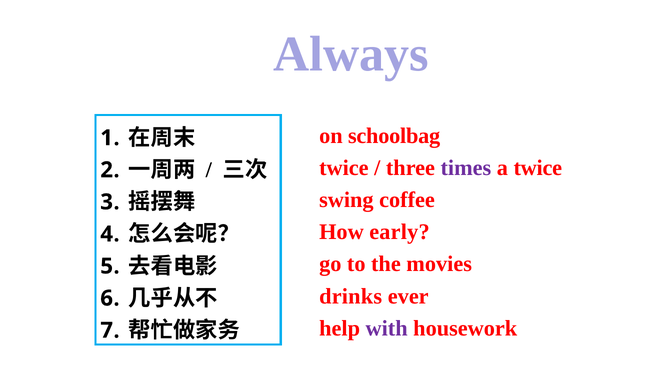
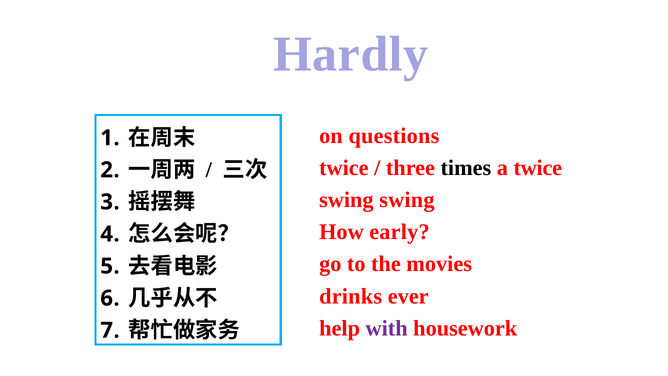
Always: Always -> Hardly (351, 54)
schoolbag: schoolbag -> questions (394, 136)
times colour: purple -> black (466, 168)
swing coffee: coffee -> swing (407, 200)
